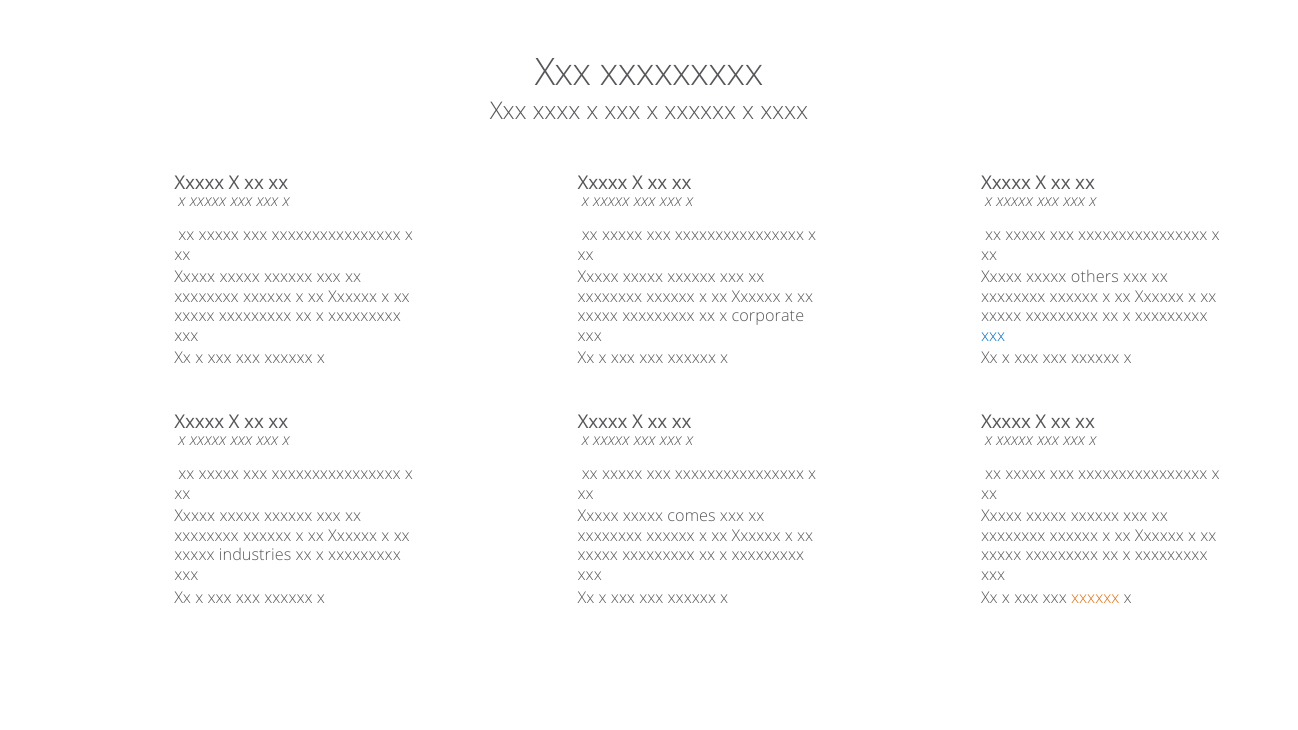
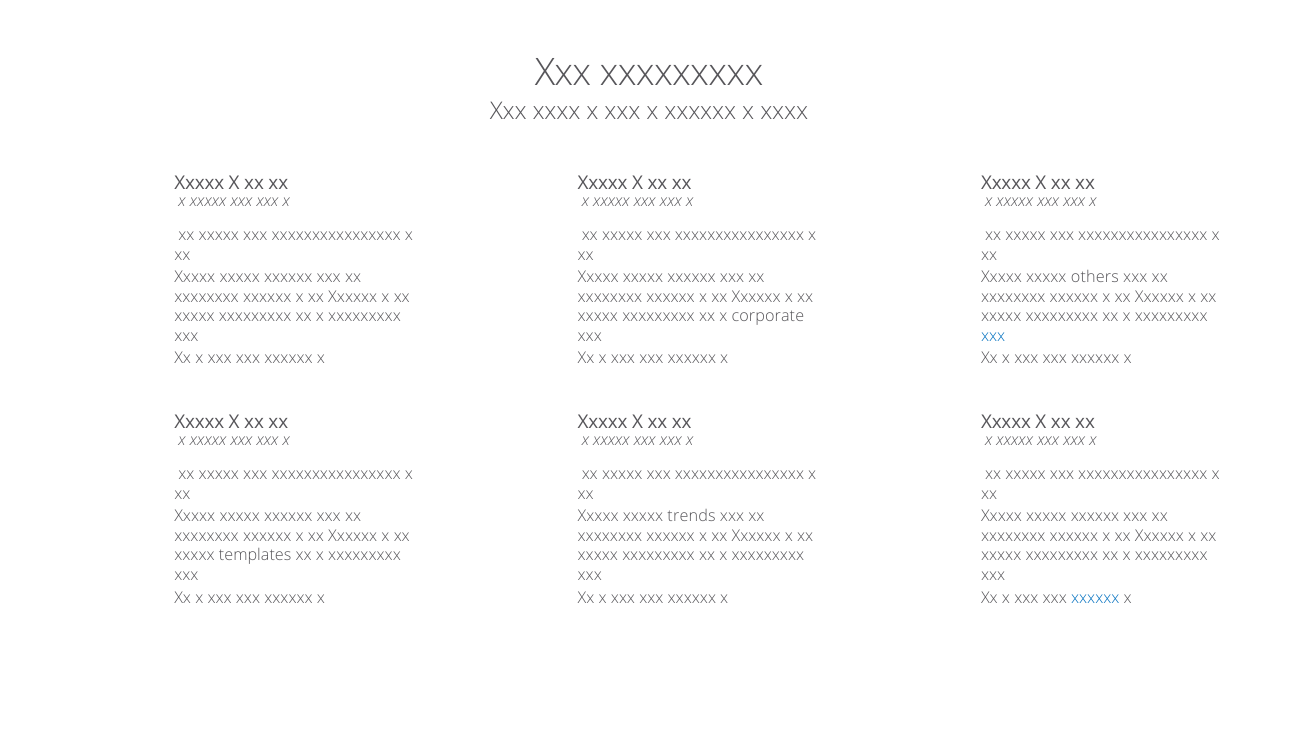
comes: comes -> trends (692, 517)
industries: industries -> templates (255, 556)
xxxxxx colour: orange -> blue (1095, 598)
